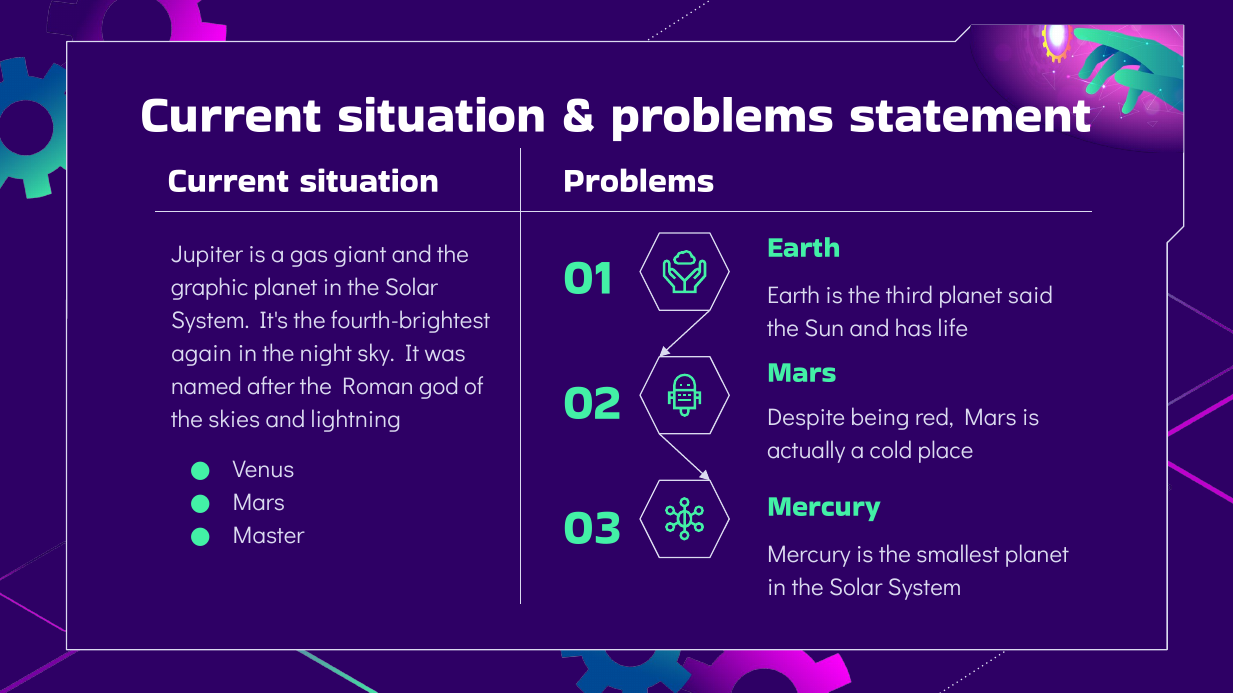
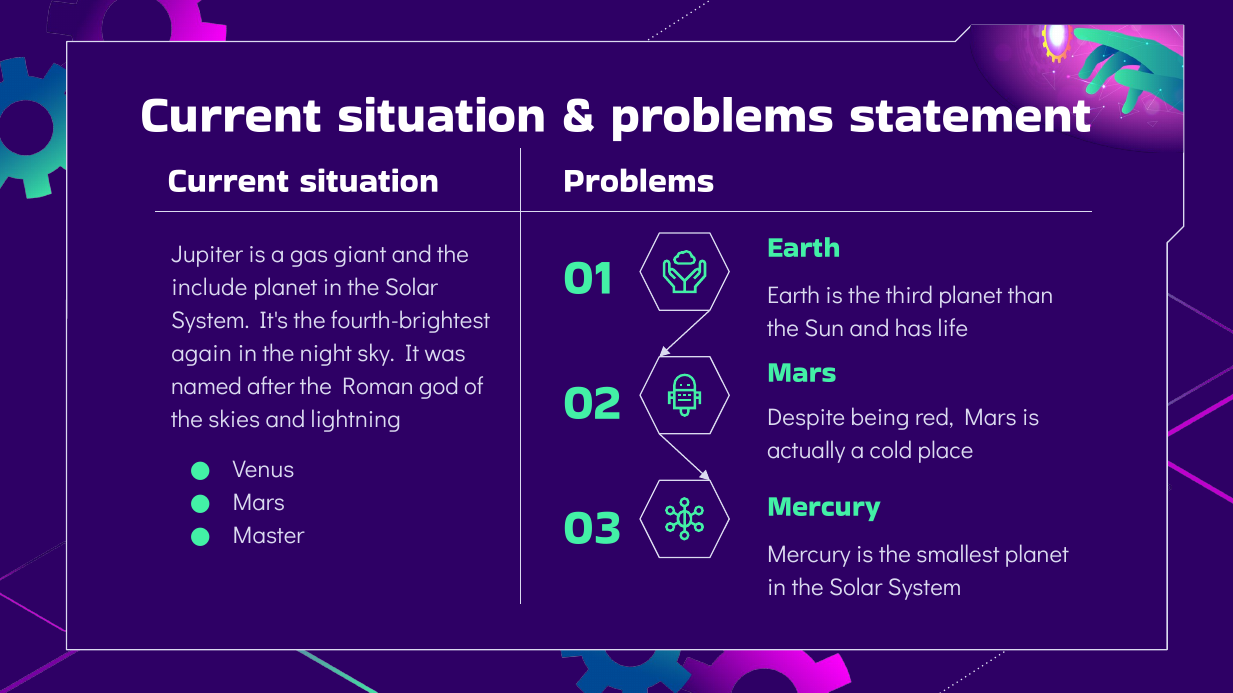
graphic: graphic -> include (209, 288)
said: said -> than (1031, 296)
